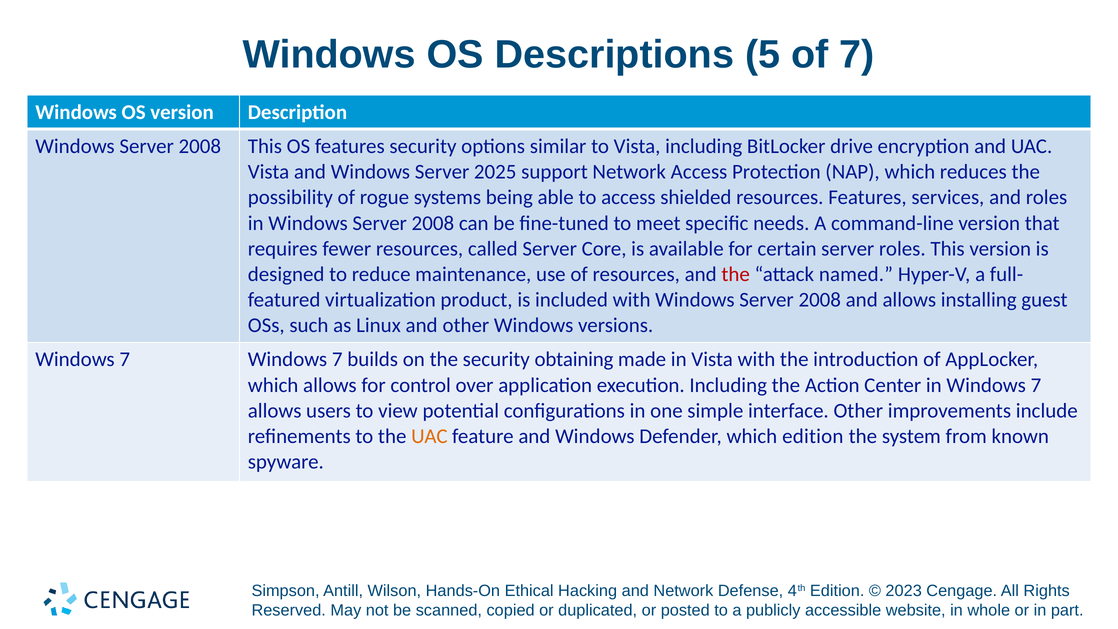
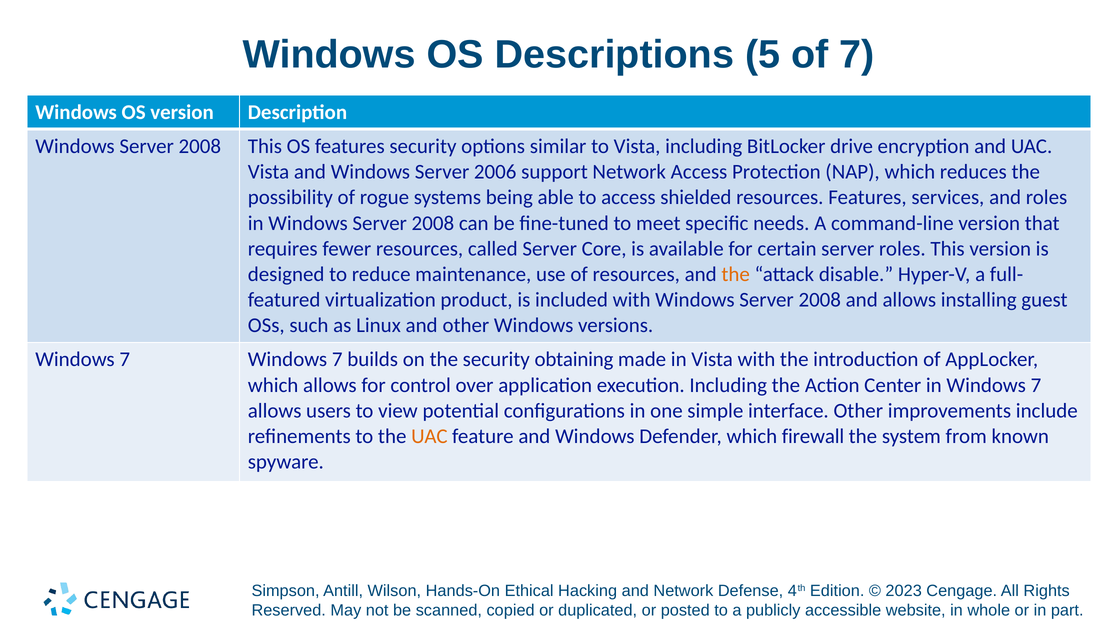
2025: 2025 -> 2006 (495, 172)
the colour: red -> orange (736, 274)
named: named -> disable (856, 274)
which edition: edition -> firewall (813, 436)
